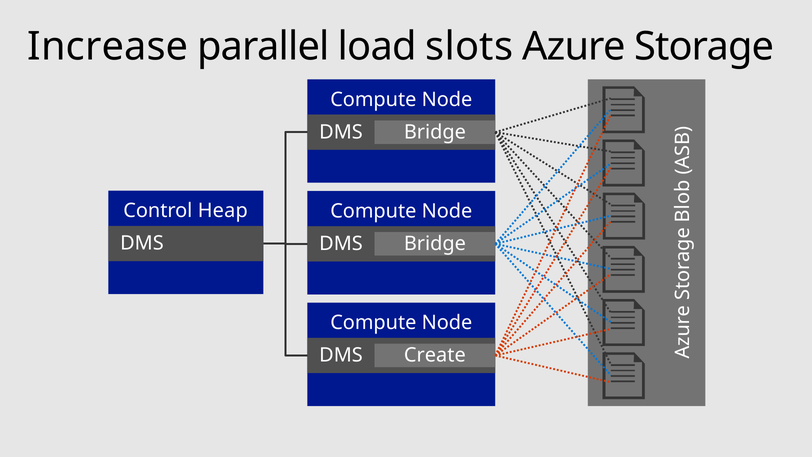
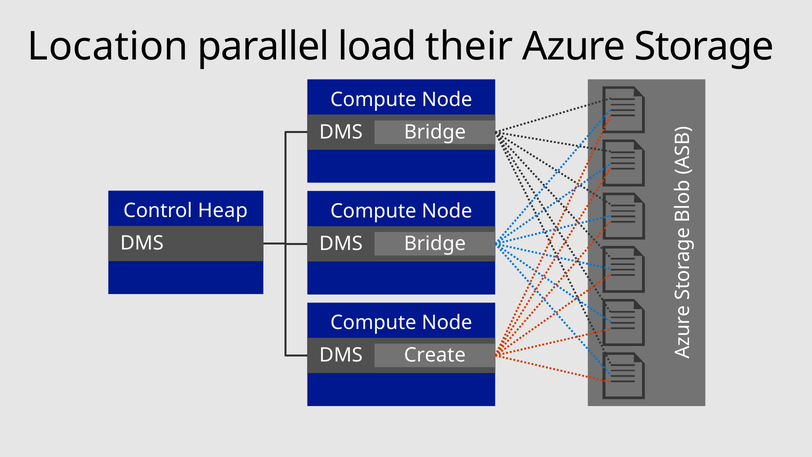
Increase: Increase -> Location (108, 47)
slots: slots -> their (469, 47)
